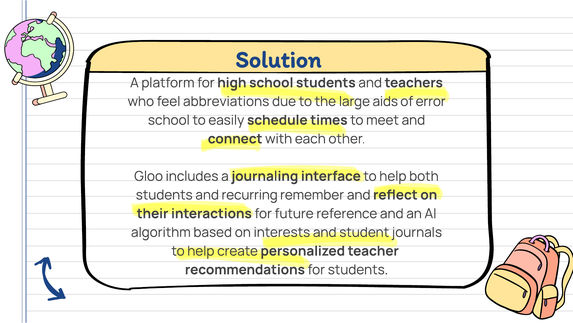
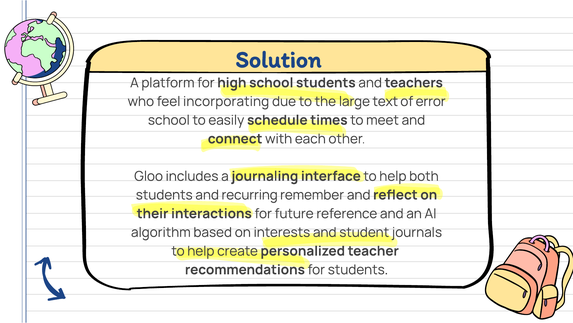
abbreviations: abbreviations -> incorporating (226, 101)
aids: aids -> text (385, 101)
